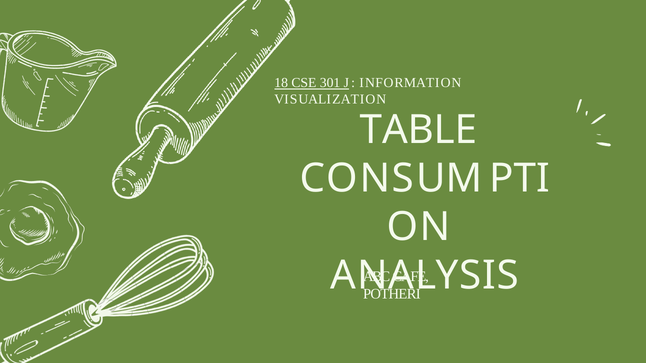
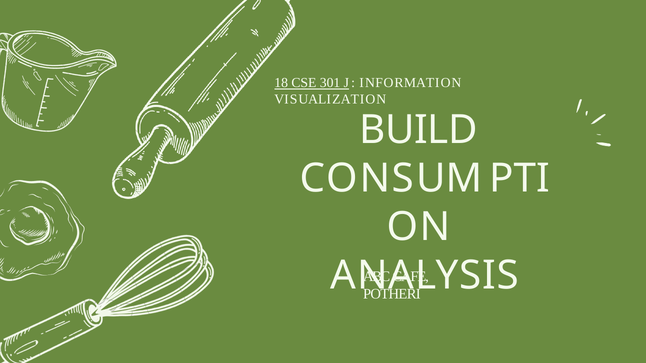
TABLE: TABLE -> BUILD (418, 130)
